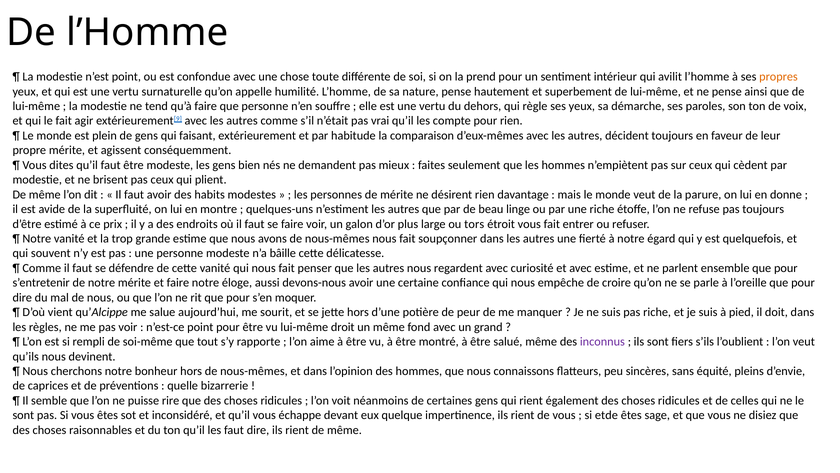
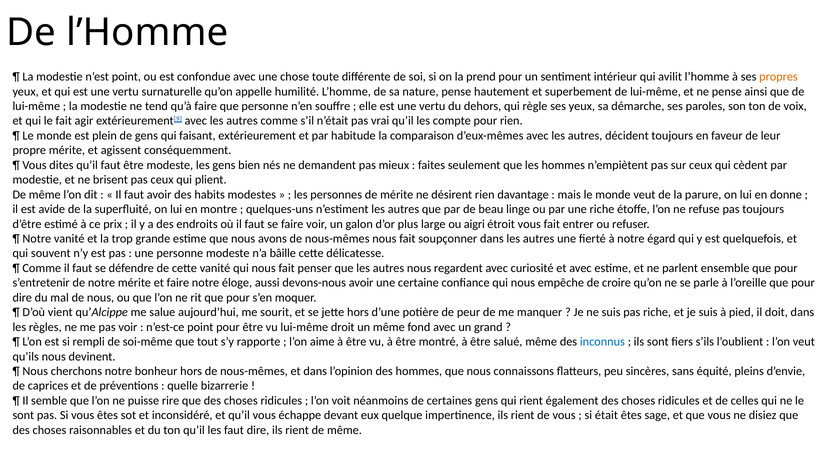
tors: tors -> aigri (474, 224)
inconnus colour: purple -> blue (602, 341)
etde: etde -> était (606, 415)
